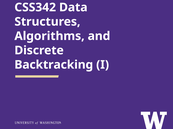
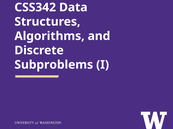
Backtracking: Backtracking -> Subproblems (54, 65)
